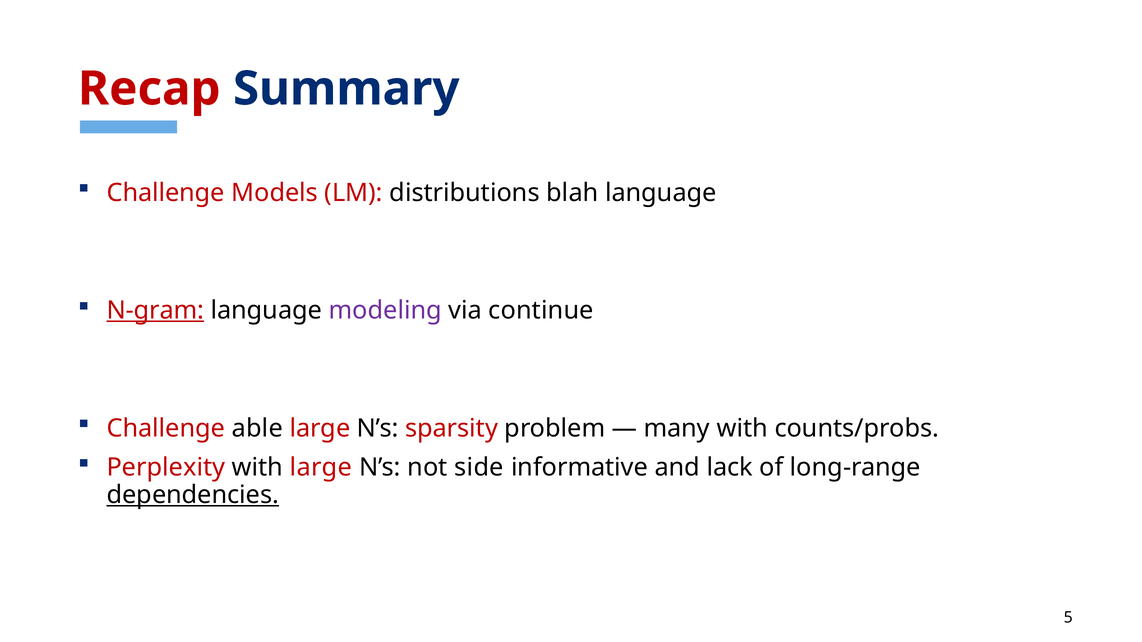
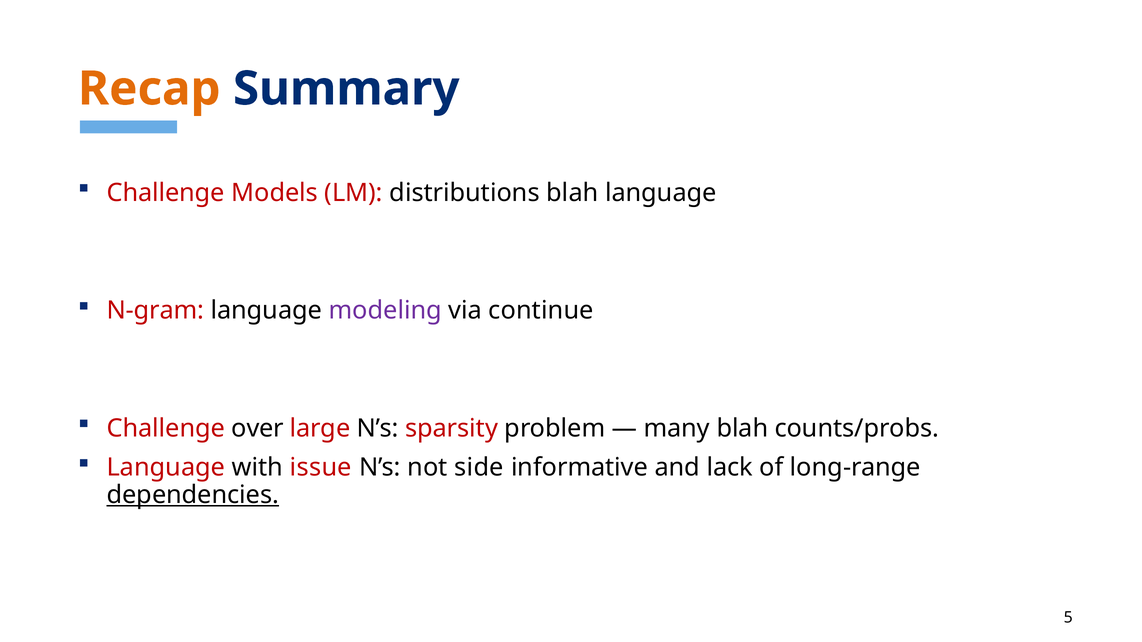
Recap colour: red -> orange (149, 89)
N-gram underline: present -> none (155, 311)
able: able -> over (258, 429)
many with: with -> blah (742, 429)
Perplexity: Perplexity -> Language (166, 468)
with large: large -> issue (321, 468)
